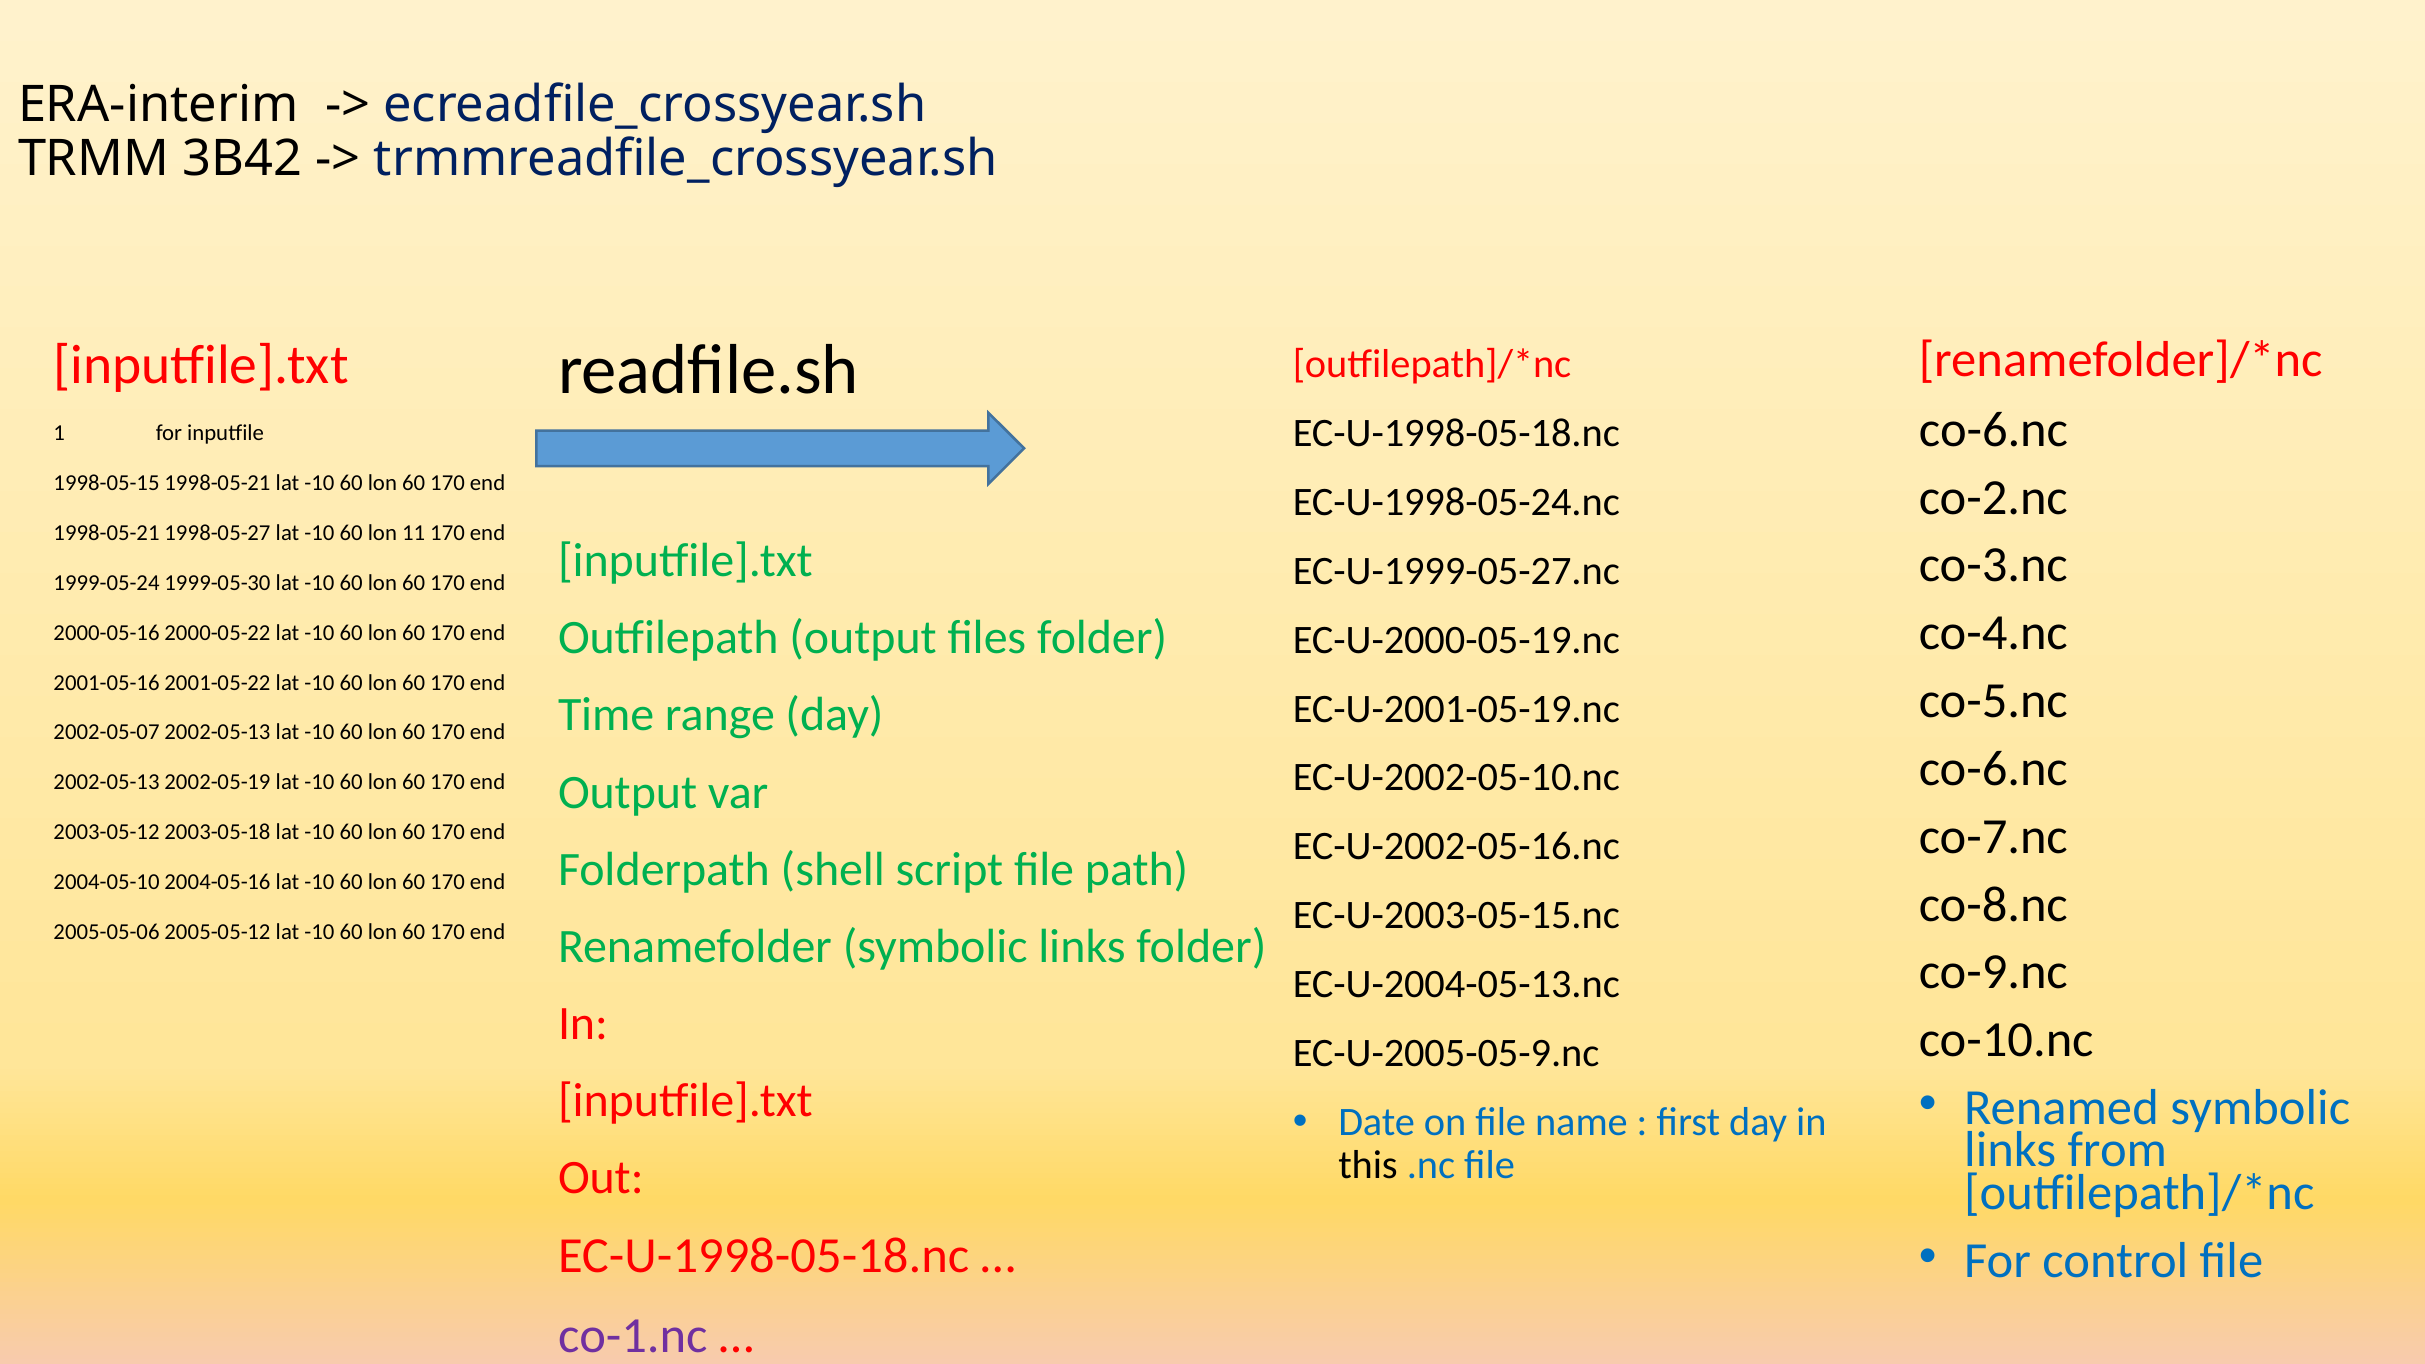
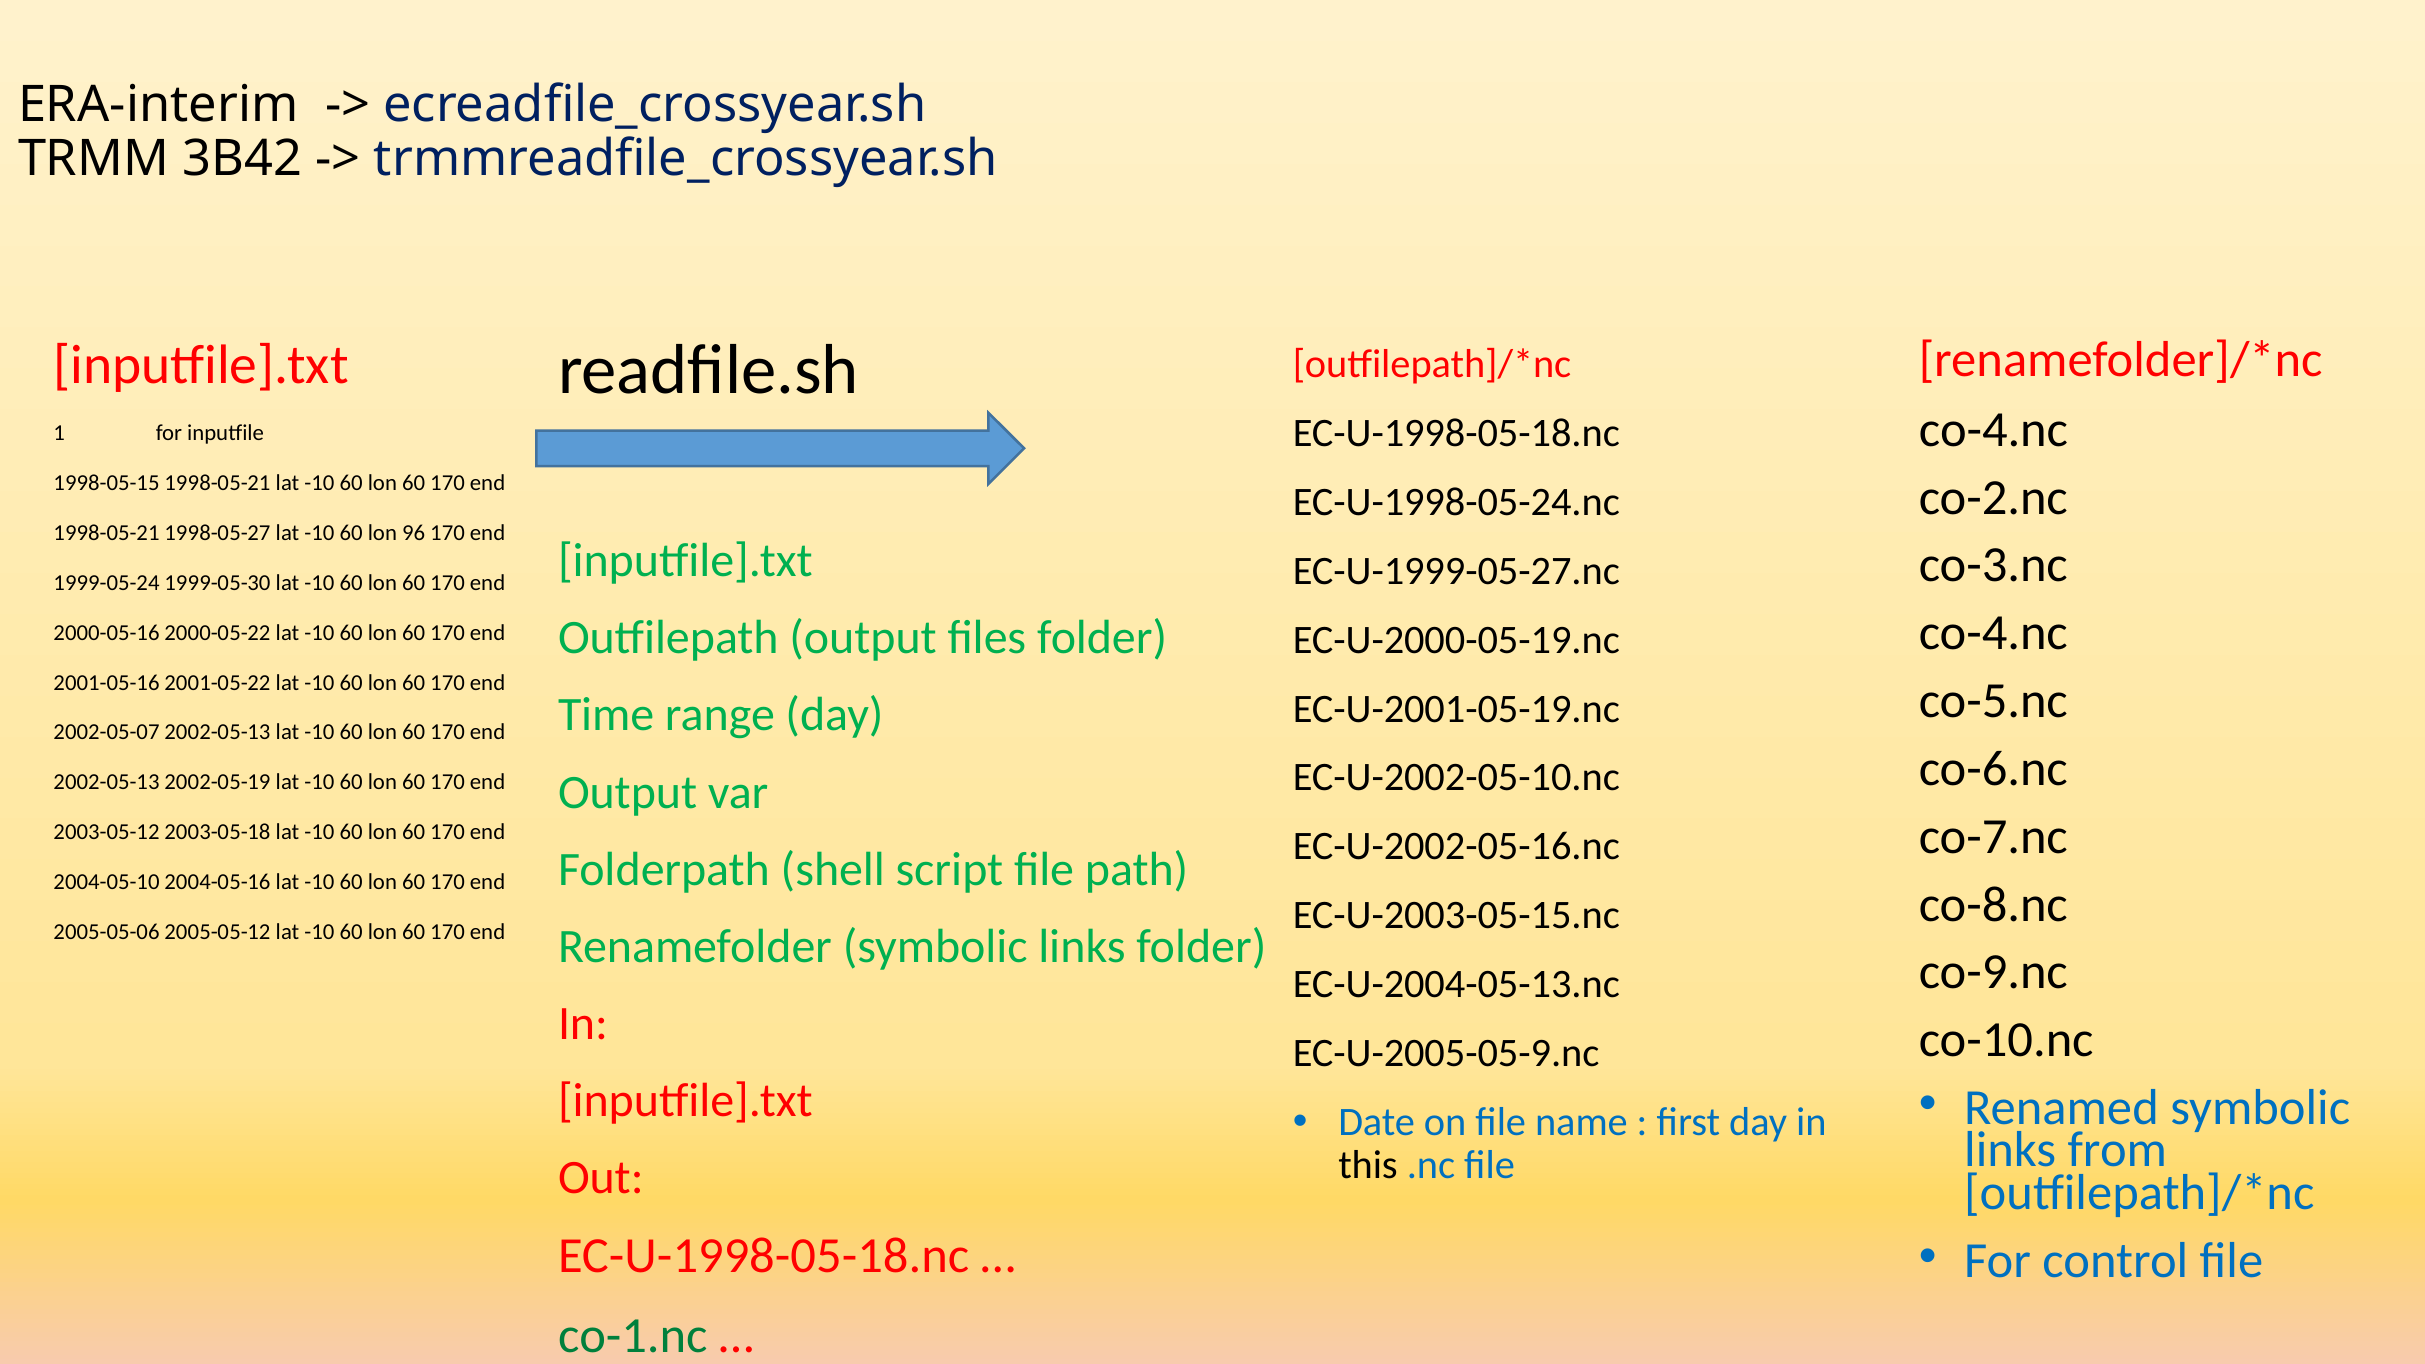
co-6.nc: co-6.nc -> co-4.nc (1993, 430)
11: 11 -> 96 (414, 533)
co-1.nc colour: purple -> green (633, 1336)
